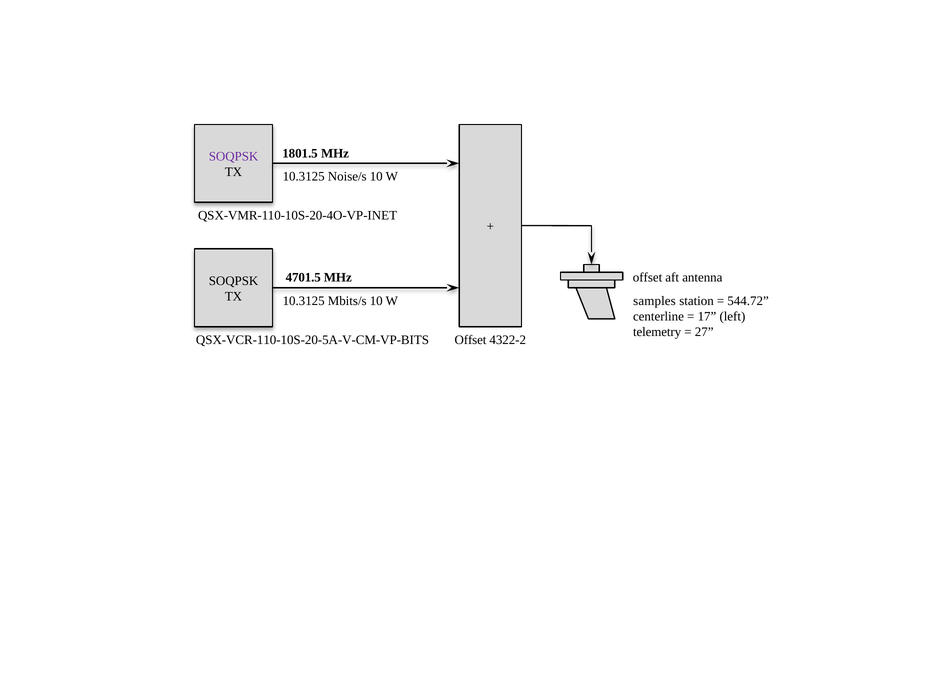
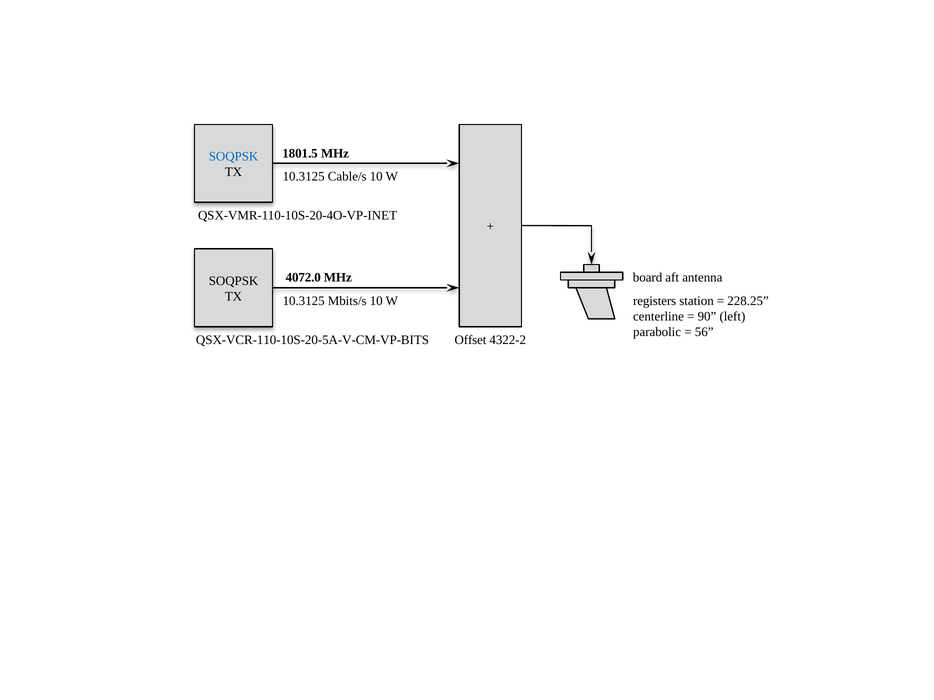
SOQPSK colour: purple -> blue (234, 157)
Noise/s: Noise/s -> Cable/s (347, 177)
4701.5: 4701.5 -> 4072.0 (303, 278)
offset: offset -> board (648, 278)
samples: samples -> registers (655, 301)
544.72: 544.72 -> 228.25 (748, 301)
17: 17 -> 90 (707, 317)
telemetry: telemetry -> parabolic (657, 332)
27: 27 -> 56 (704, 332)
